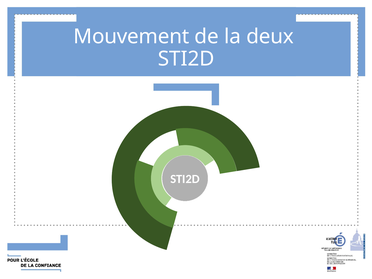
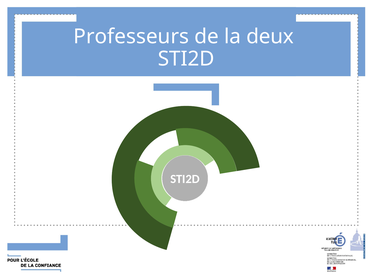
Mouvement: Mouvement -> Professeurs (131, 37)
